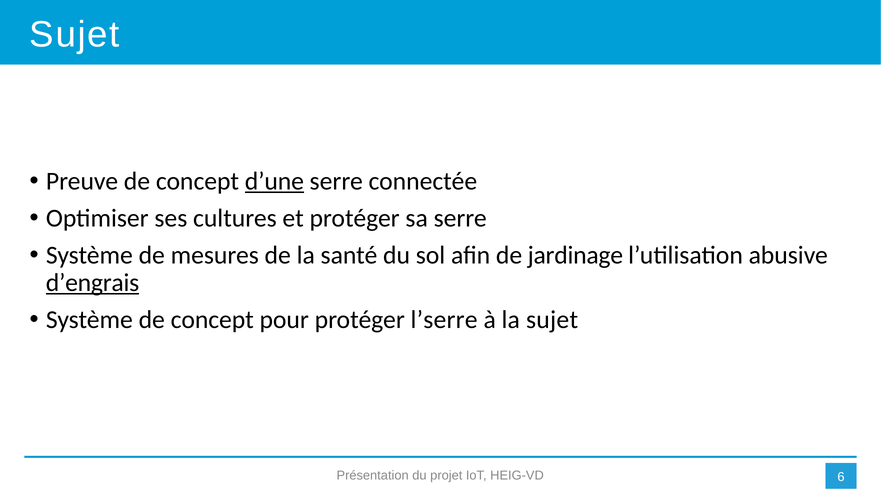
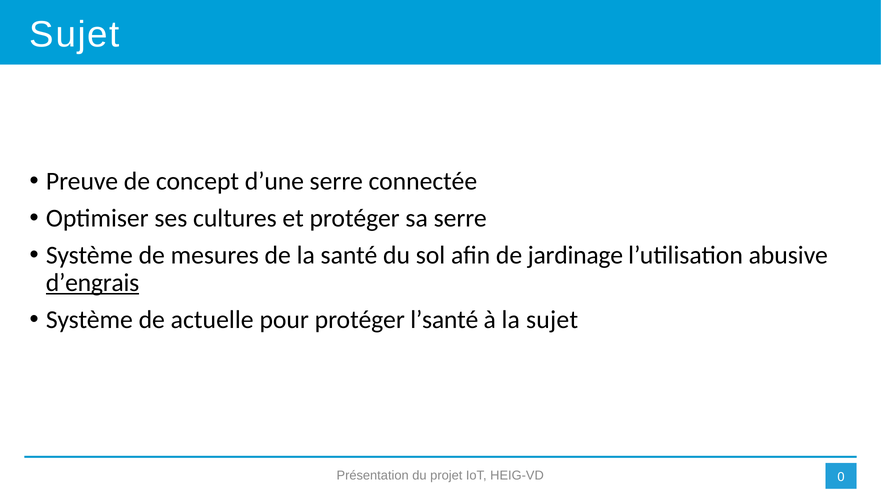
d’une underline: present -> none (274, 181)
Système de concept: concept -> actuelle (212, 320)
l’serre: l’serre -> l’santé (444, 320)
6: 6 -> 0 (841, 476)
